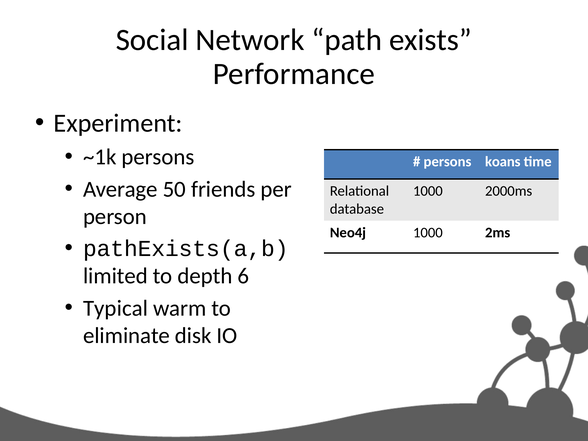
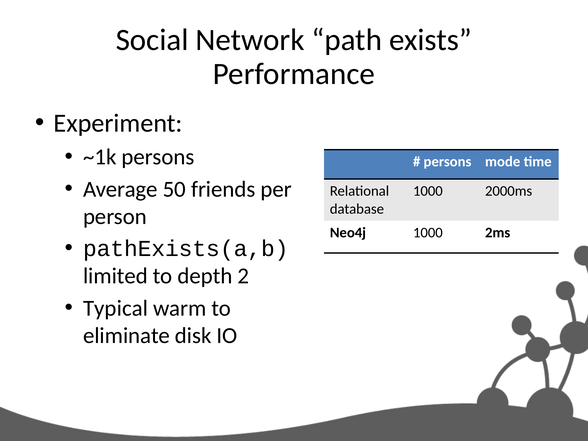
koans: koans -> mode (503, 162)
6: 6 -> 2 (243, 276)
